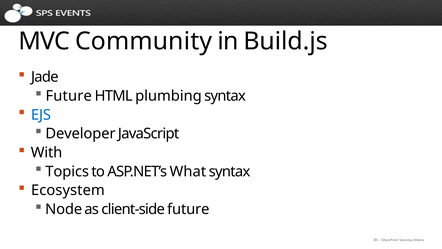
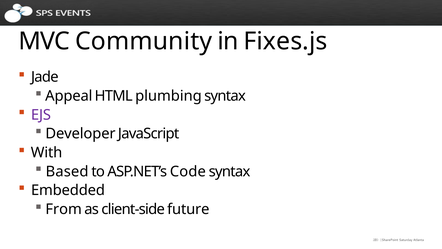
Build.js: Build.js -> Fixes.js (285, 41)
Future: Future -> Appeal (69, 96)
EJS colour: blue -> purple (41, 115)
Topics: Topics -> Based (67, 171)
What: What -> Code (188, 171)
Ecosystem: Ecosystem -> Embedded (68, 190)
Node: Node -> From (64, 209)
